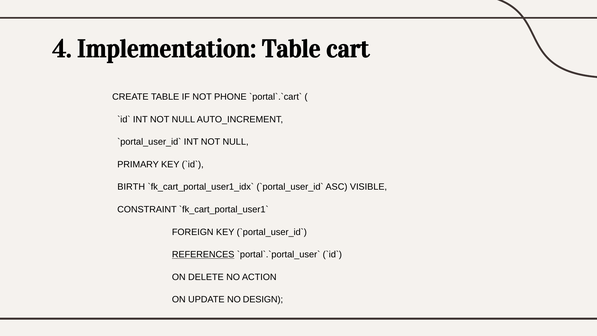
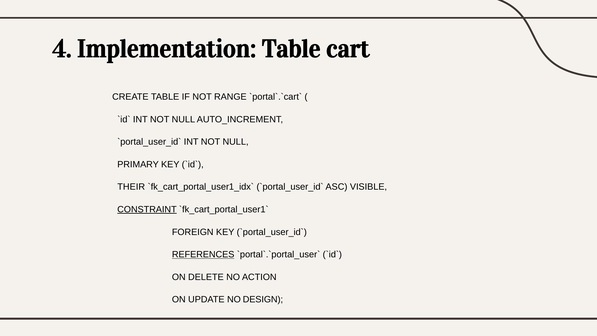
PHONE: PHONE -> RANGE (230, 97)
BIRTH: BIRTH -> THEIR (131, 187)
CONSTRAINT underline: none -> present (147, 209)
